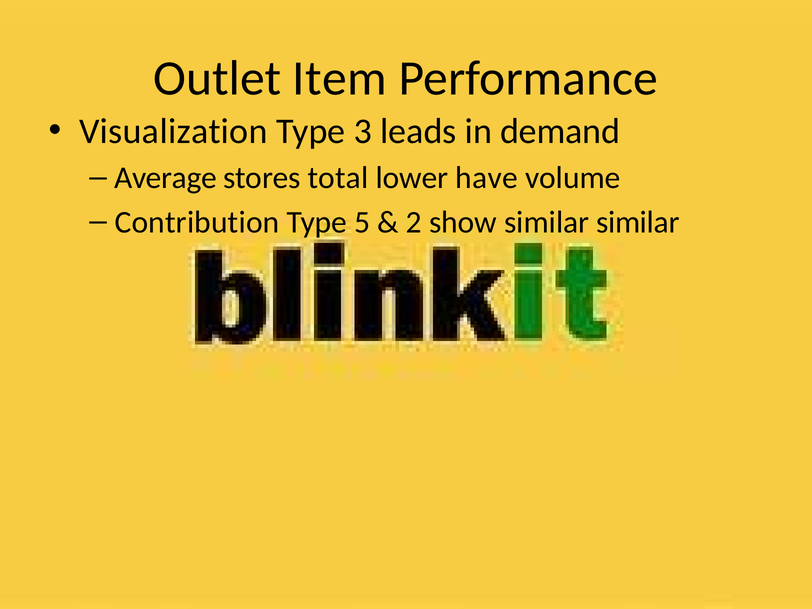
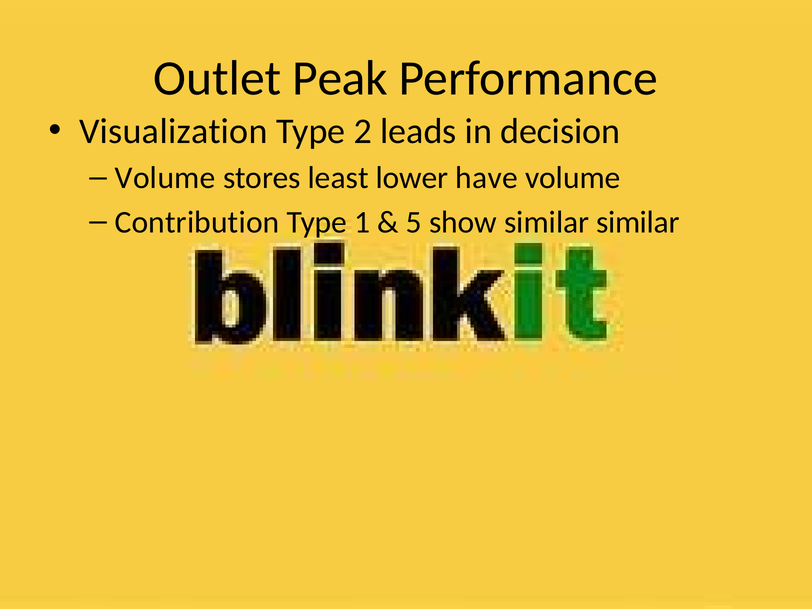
Item: Item -> Peak (340, 79)
3: 3 -> 2 (363, 131)
demand: demand -> decision (560, 131)
Average: Average -> Volume (165, 178)
total: total -> least (338, 178)
5: 5 -> 1 (362, 222)
2: 2 -> 5 (414, 222)
